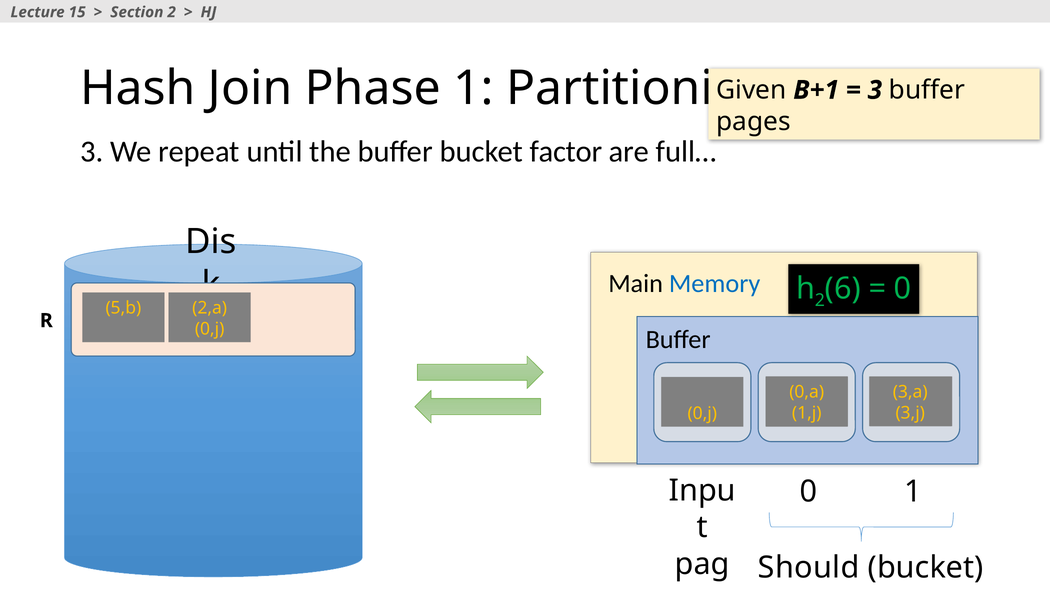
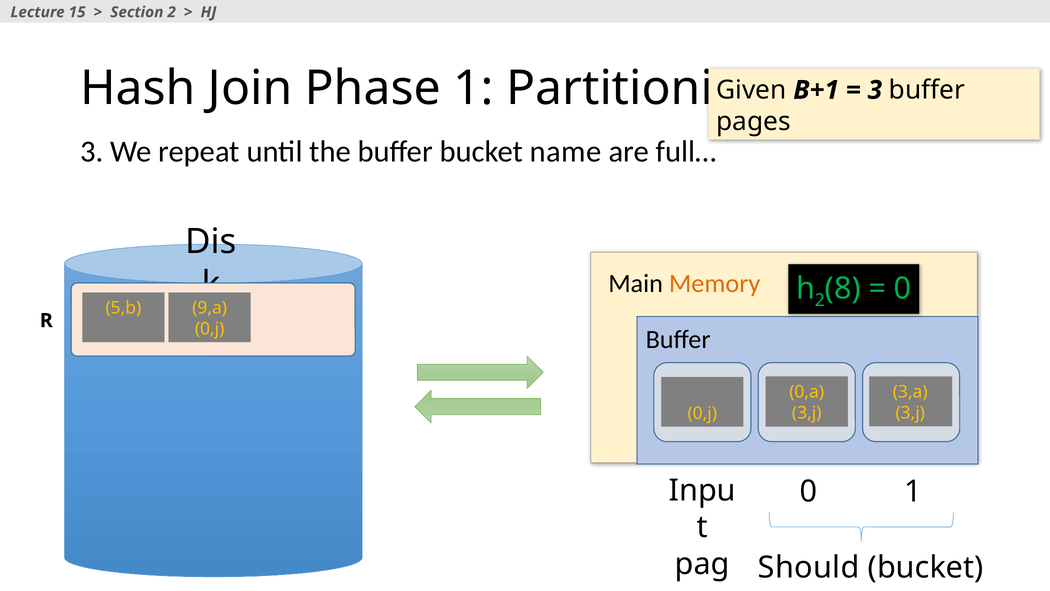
factor: factor -> name (566, 151)
Memory colour: blue -> orange (715, 283)
6: 6 -> 8 (843, 288)
2,a: 2,a -> 9,a (210, 308)
1,j: 1,j -> 3,j (807, 413)
